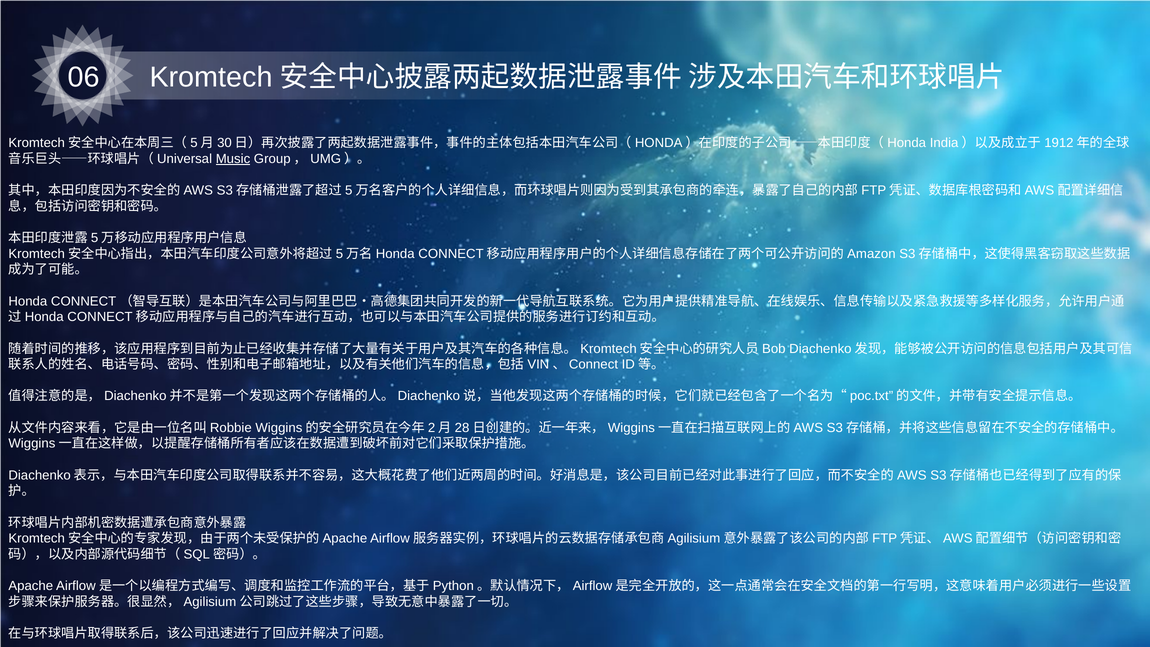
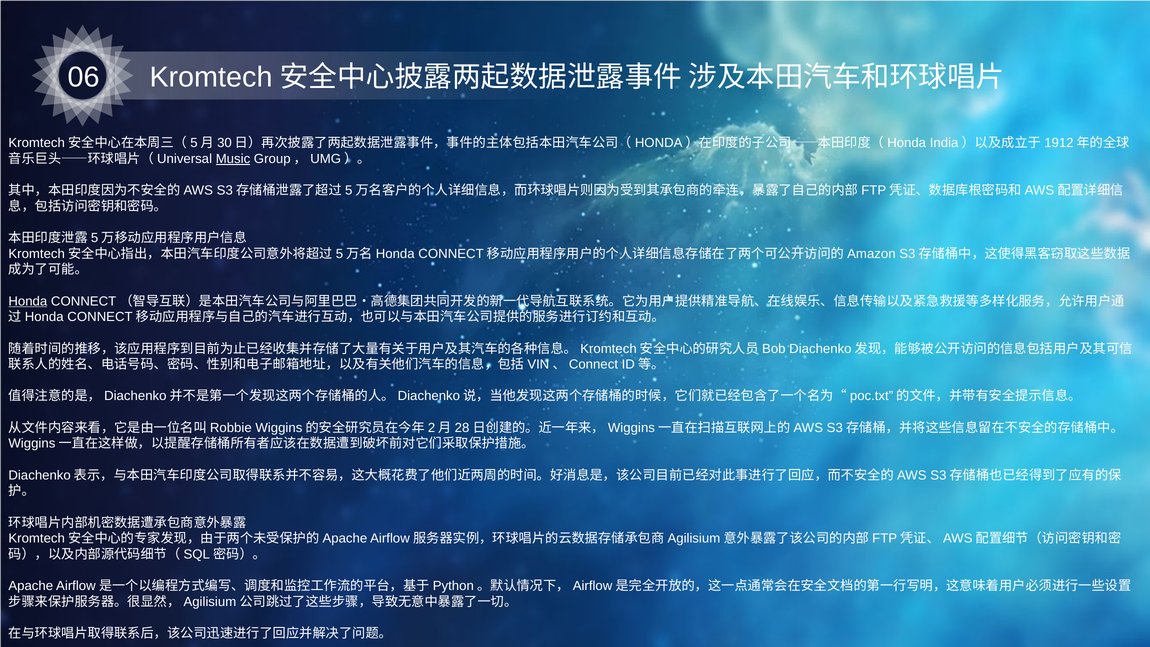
Honda underline: none -> present (28, 301)
